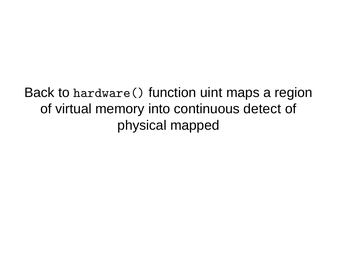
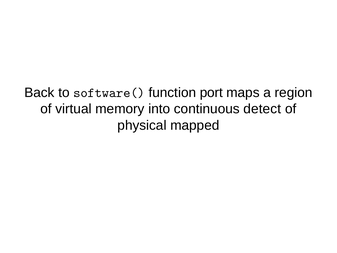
hardware(: hardware( -> software( (109, 93)
uint: uint -> port (211, 93)
